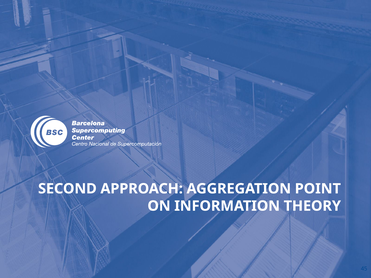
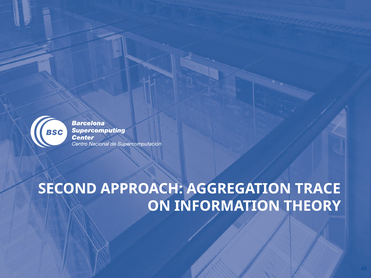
POINT: POINT -> TRACE (318, 189)
